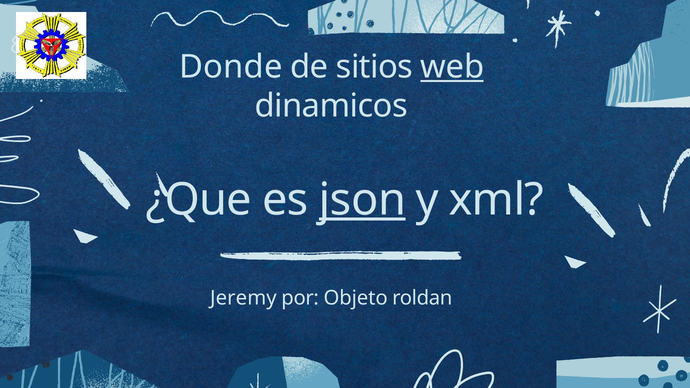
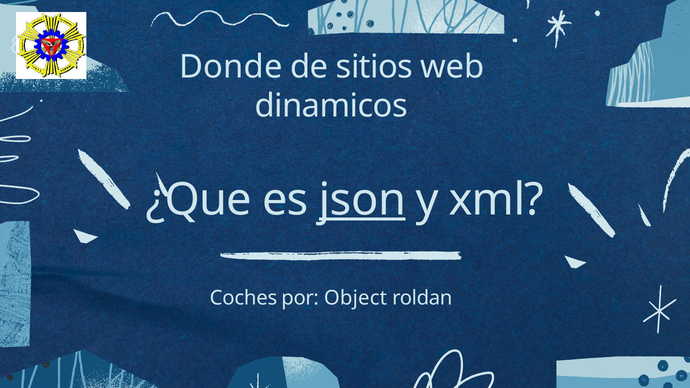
web underline: present -> none (452, 67)
Jeremy: Jeremy -> Coches (244, 298)
Objeto: Objeto -> Object (355, 298)
